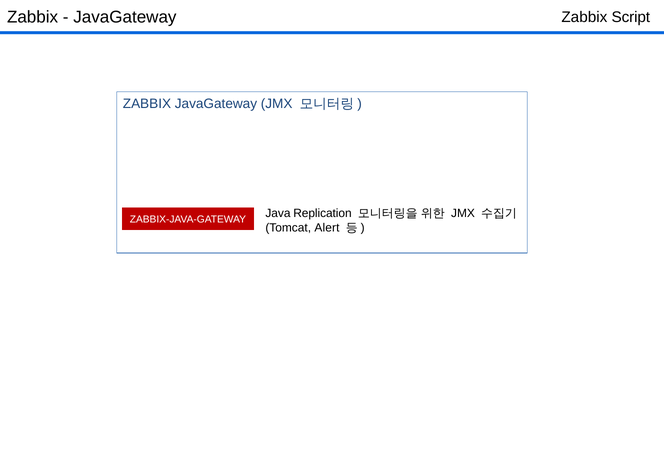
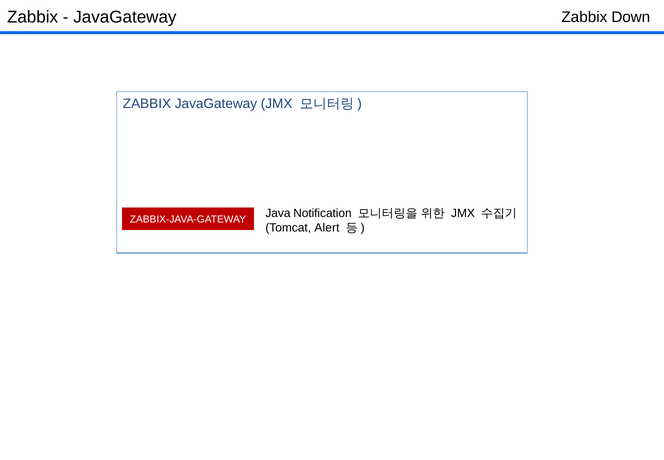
Script: Script -> Down (631, 17)
Replication: Replication -> Notification (322, 213)
